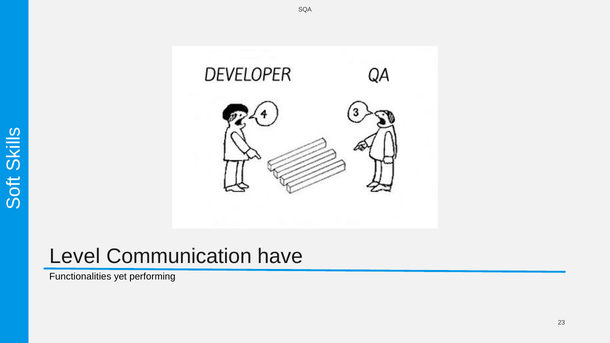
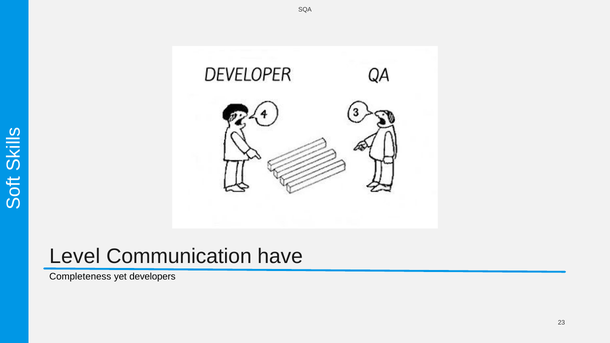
Functionalities: Functionalities -> Completeness (80, 277)
performing: performing -> developers (152, 277)
